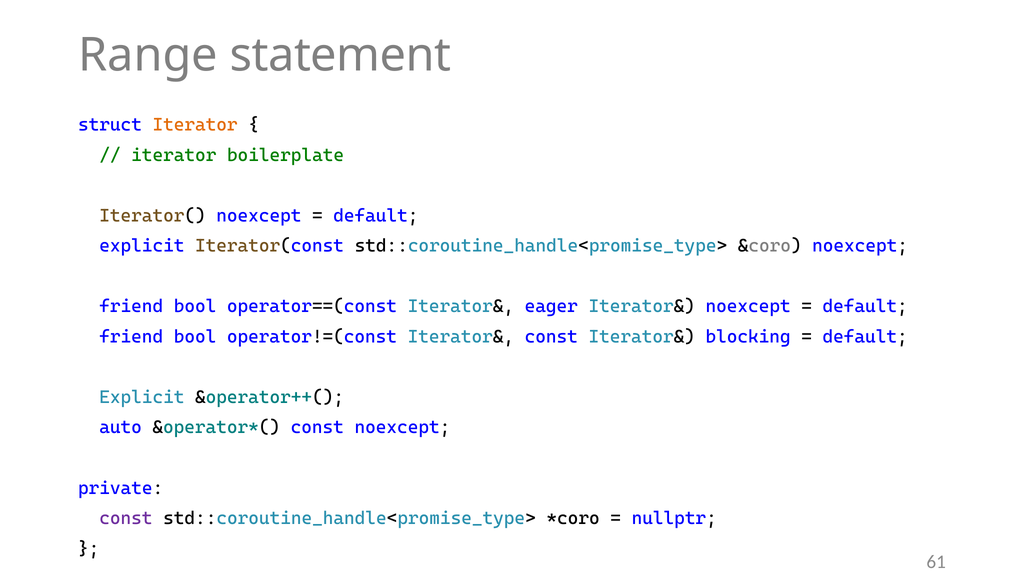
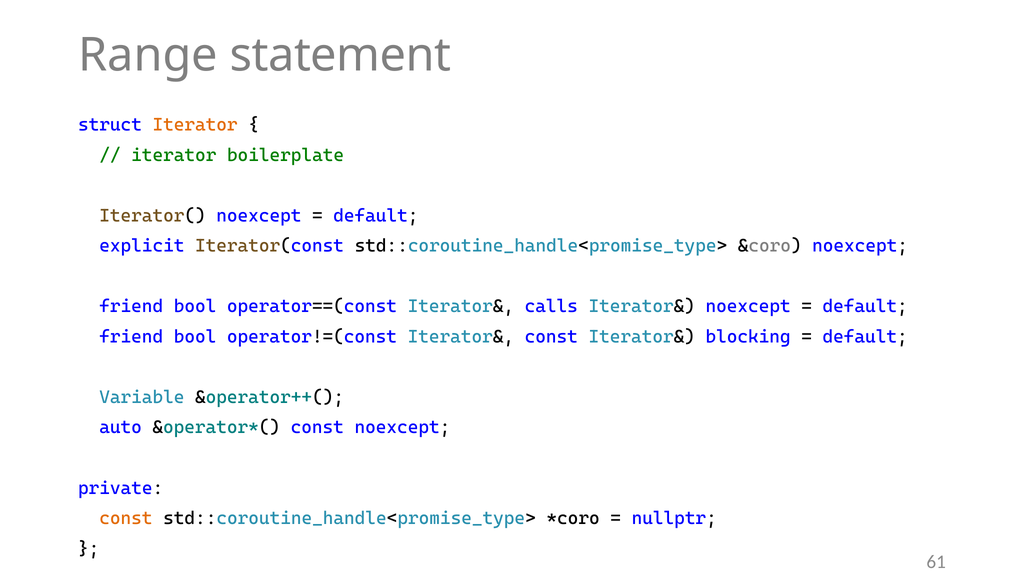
eager: eager -> calls (551, 306)
Explicit: Explicit -> Variable (142, 397)
const colour: purple -> orange (126, 518)
